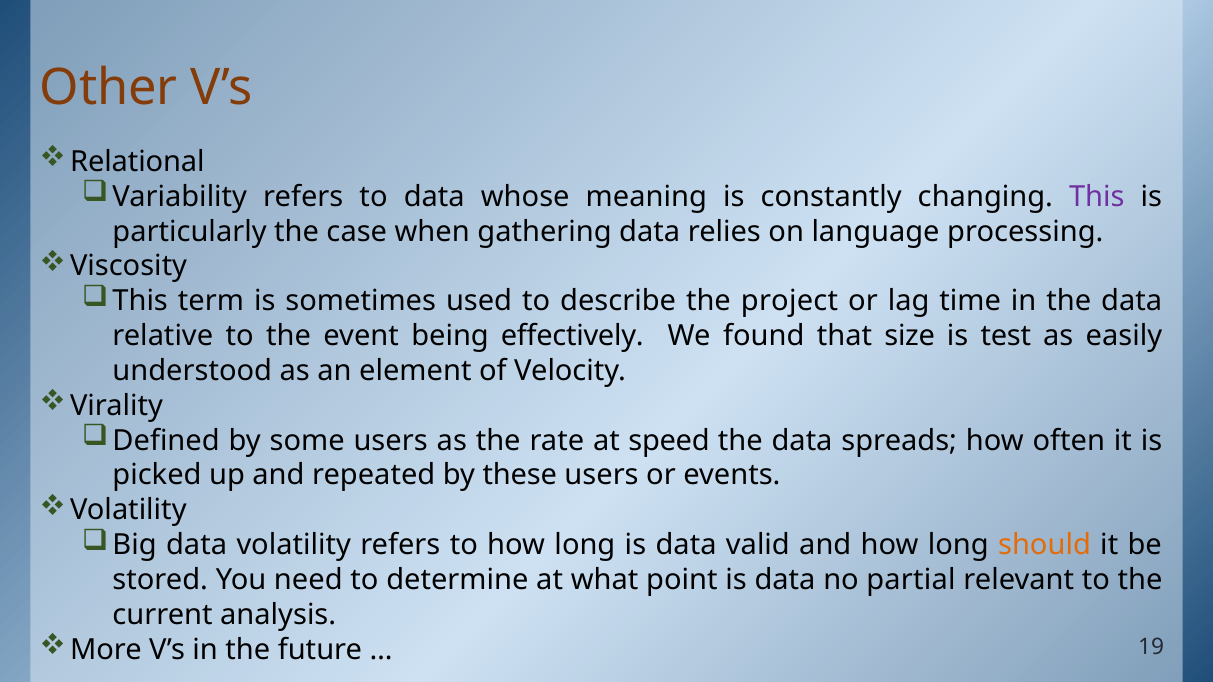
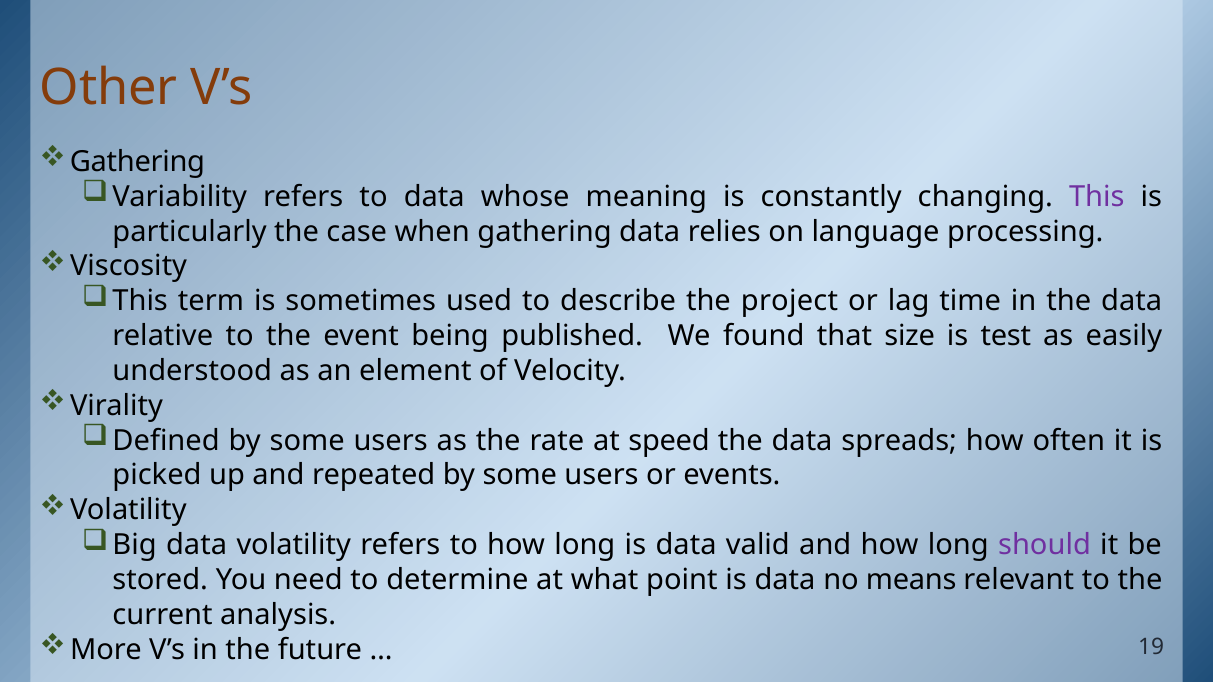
Relational: Relational -> Gathering (137, 162)
effectively: effectively -> published (572, 336)
repeated by these: these -> some (520, 476)
should colour: orange -> purple (1044, 545)
partial: partial -> means (911, 580)
